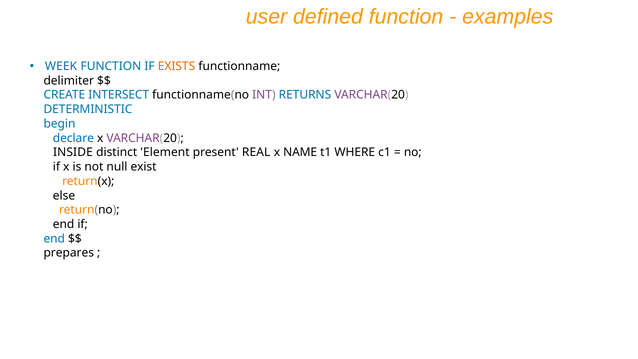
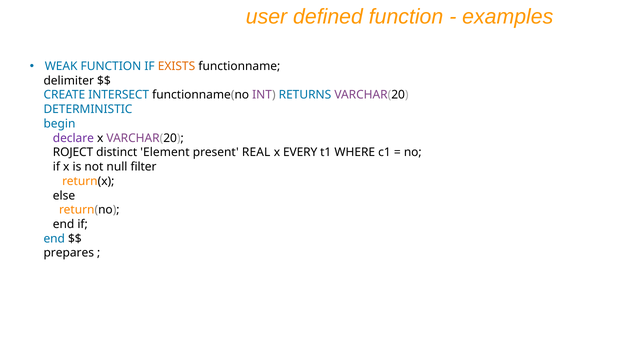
WEEK: WEEK -> WEAK (61, 66)
declare colour: blue -> purple (73, 138)
INSIDE: INSIDE -> ROJECT (73, 152)
NAME: NAME -> EVERY (300, 152)
exist: exist -> filter (143, 167)
